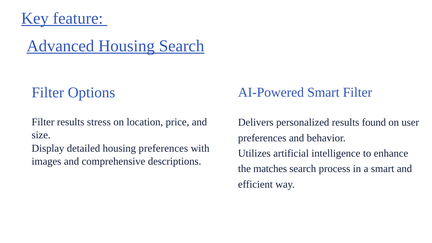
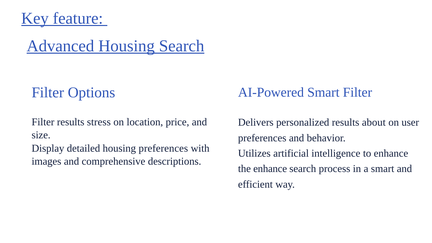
found: found -> about (374, 122)
the matches: matches -> enhance (270, 169)
